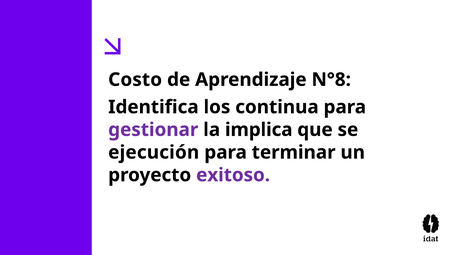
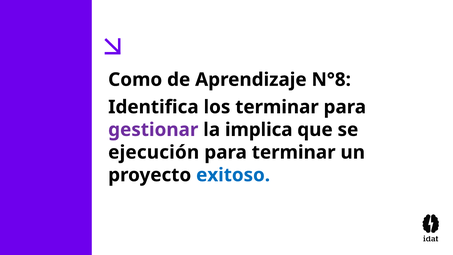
Costo: Costo -> Como (135, 80)
los continua: continua -> terminar (277, 107)
exitoso colour: purple -> blue (233, 175)
